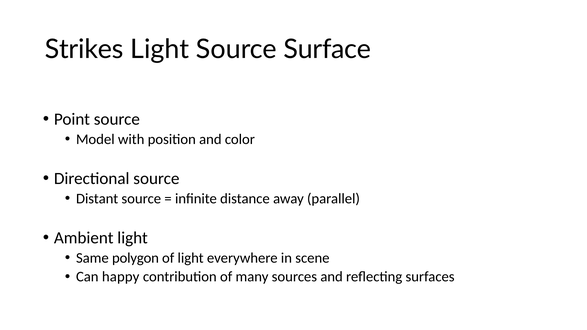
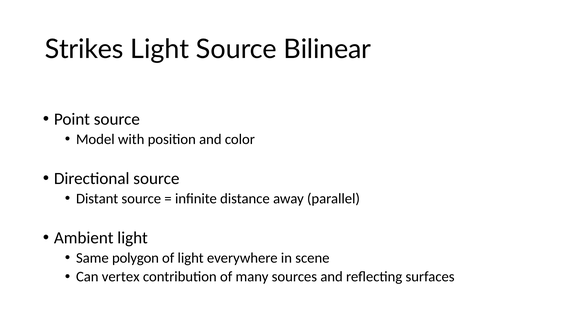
Surface: Surface -> Bilinear (327, 49)
happy: happy -> vertex (121, 277)
